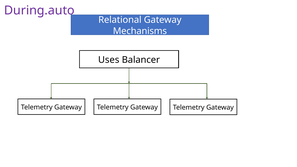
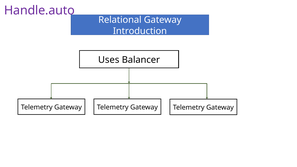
During.auto: During.auto -> Handle.auto (39, 10)
Mechanisms: Mechanisms -> Introduction (140, 31)
